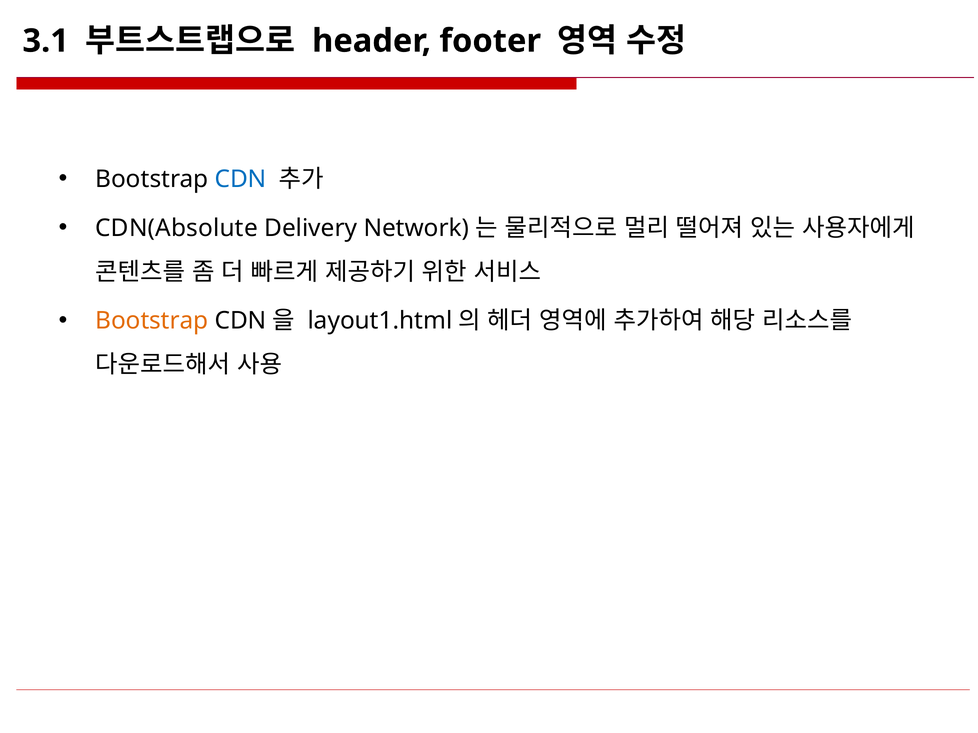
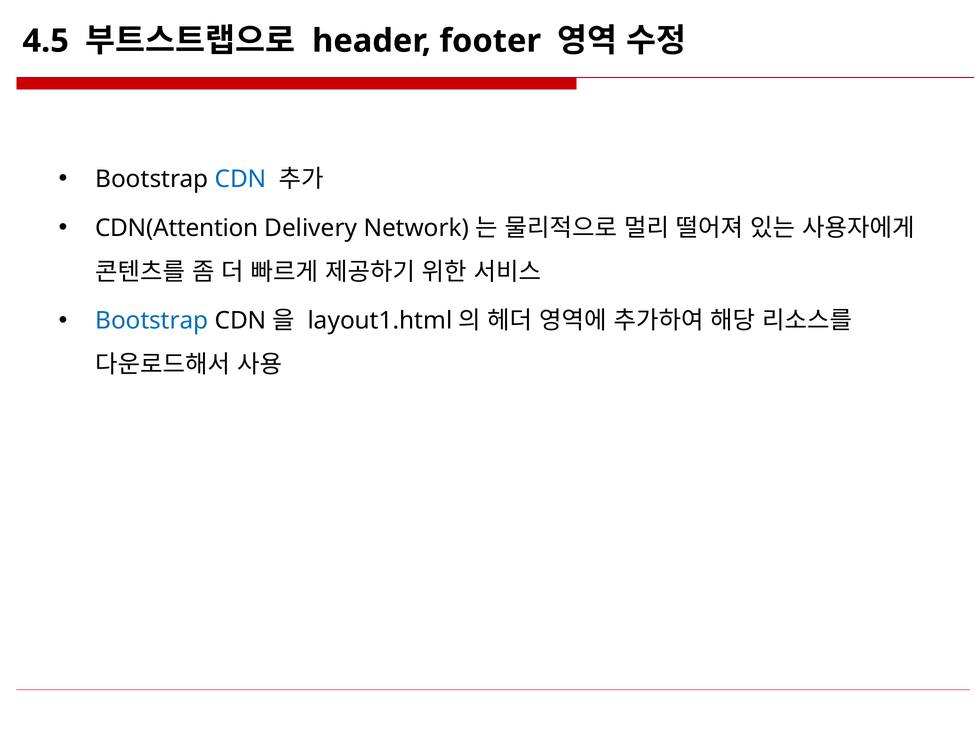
3.1: 3.1 -> 4.5 (46, 41)
CDN(Absolute: CDN(Absolute -> CDN(Attention (177, 228)
Bootstrap colour: orange -> blue (152, 321)
